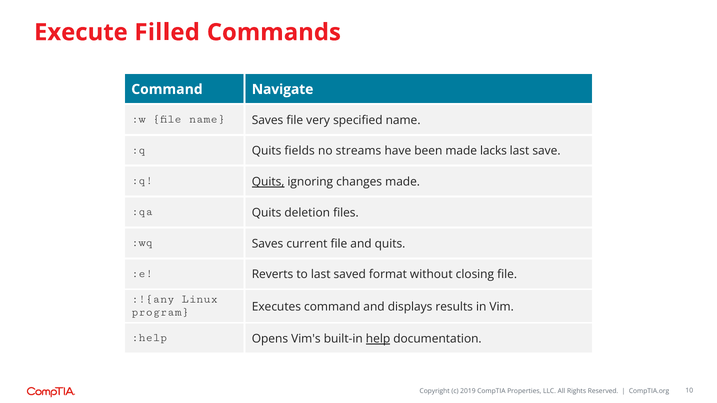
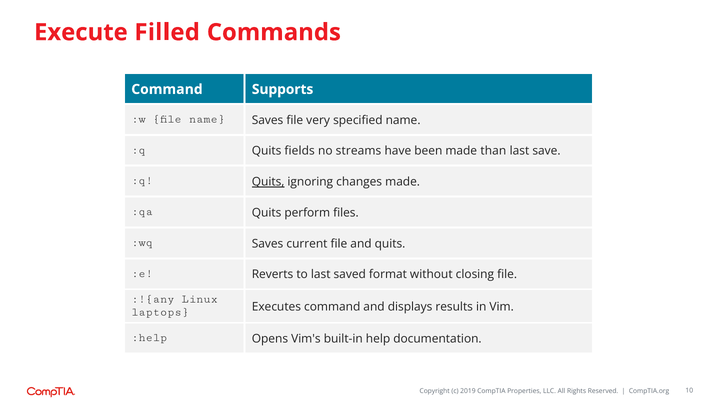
Navigate: Navigate -> Supports (283, 89)
lacks: lacks -> than (493, 151)
deletion: deletion -> perform (307, 213)
program: program -> laptops (160, 312)
help underline: present -> none (378, 339)
